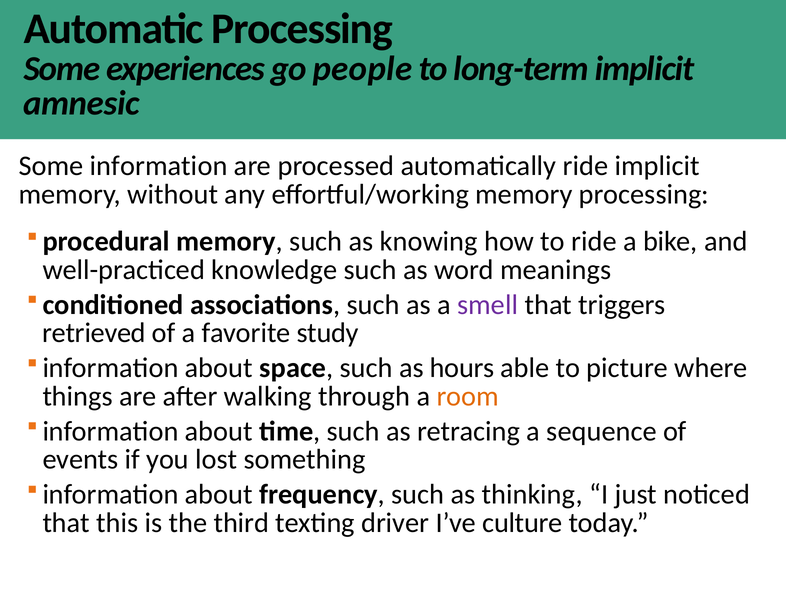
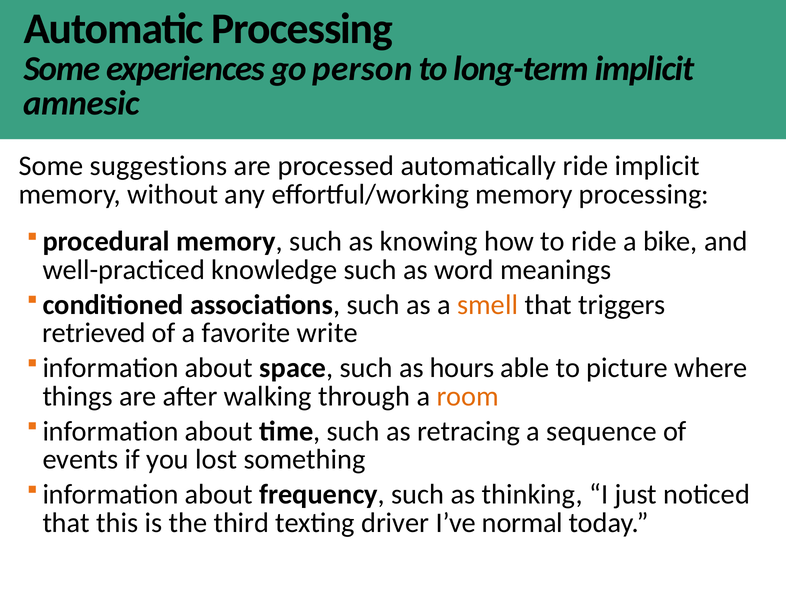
people: people -> person (363, 69)
information: information -> suggestions (159, 166)
smell colour: purple -> orange (488, 305)
study: study -> write (327, 333)
culture: culture -> normal (522, 523)
